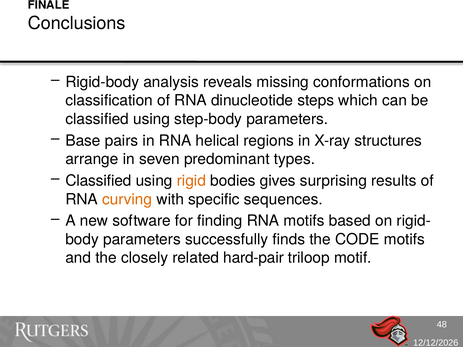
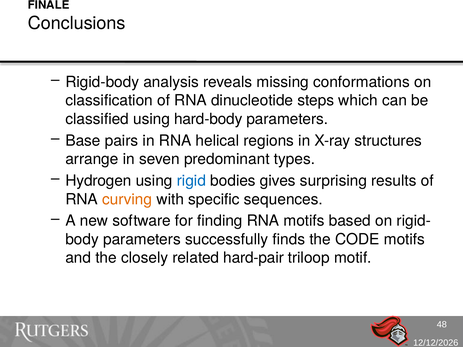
step-body: step-body -> hard-body (208, 119)
Classified: Classified -> Hydrogen (98, 181)
rigid colour: orange -> blue (191, 181)
